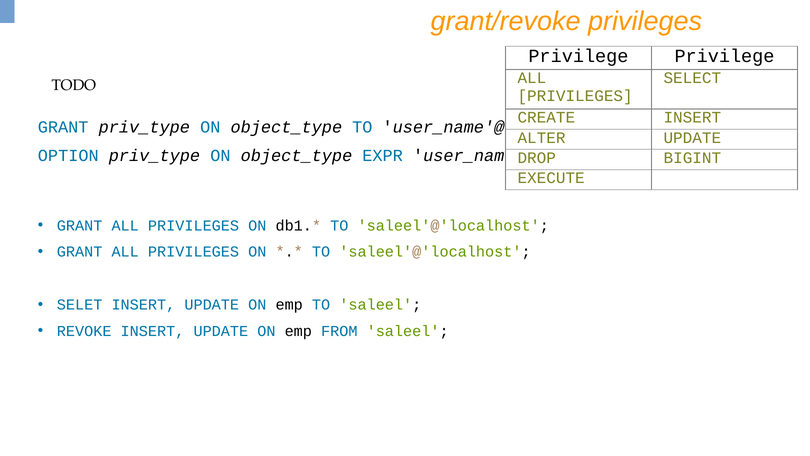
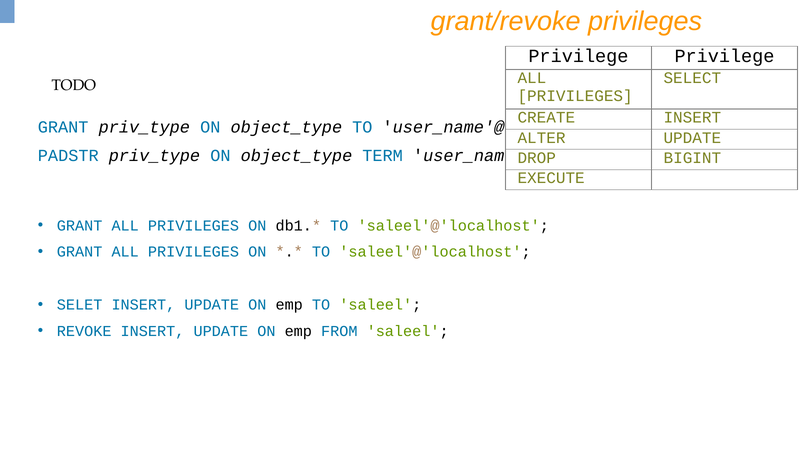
OPTION: OPTION -> PADSTR (68, 156)
EXPR: EXPR -> TERM (383, 156)
